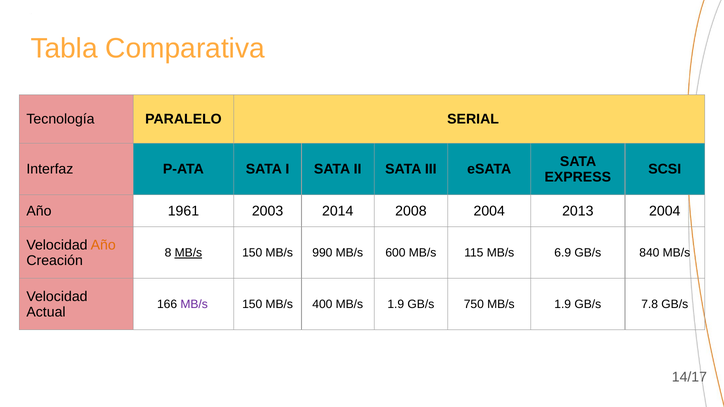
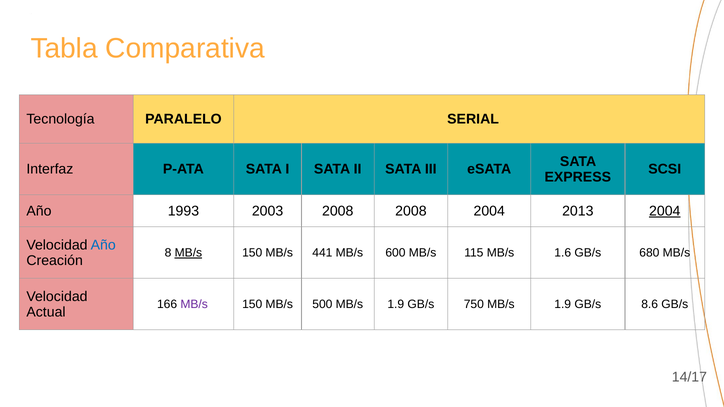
1961: 1961 -> 1993 (183, 211)
2003 2014: 2014 -> 2008 (338, 211)
2004 underline: none -> present (665, 211)
Año colour: orange -> blue (103, 245)
990: 990 -> 441 (322, 253)
6.9: 6.9 -> 1.6 (563, 253)
840: 840 -> 680 (649, 253)
400: 400 -> 500 (322, 305)
7.8: 7.8 -> 8.6 (650, 305)
